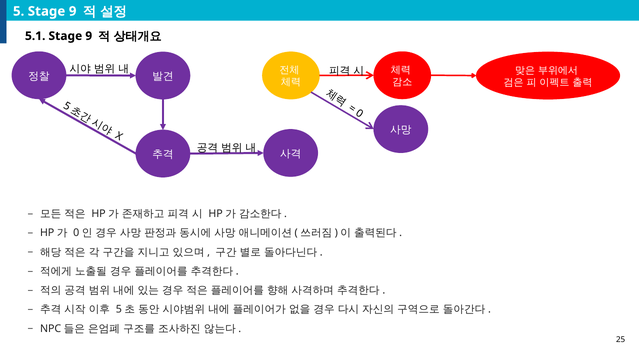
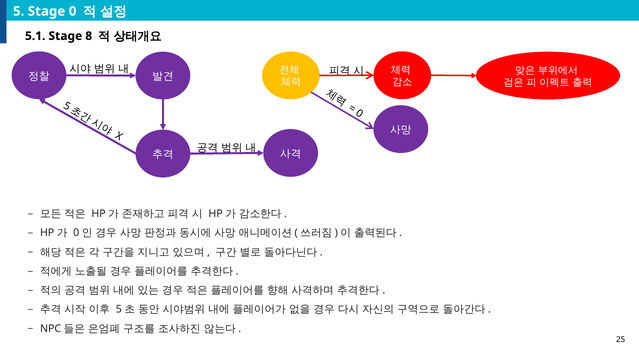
5 Stage 9: 9 -> 0 (73, 11)
5.1 Stage 9: 9 -> 8 (89, 36)
